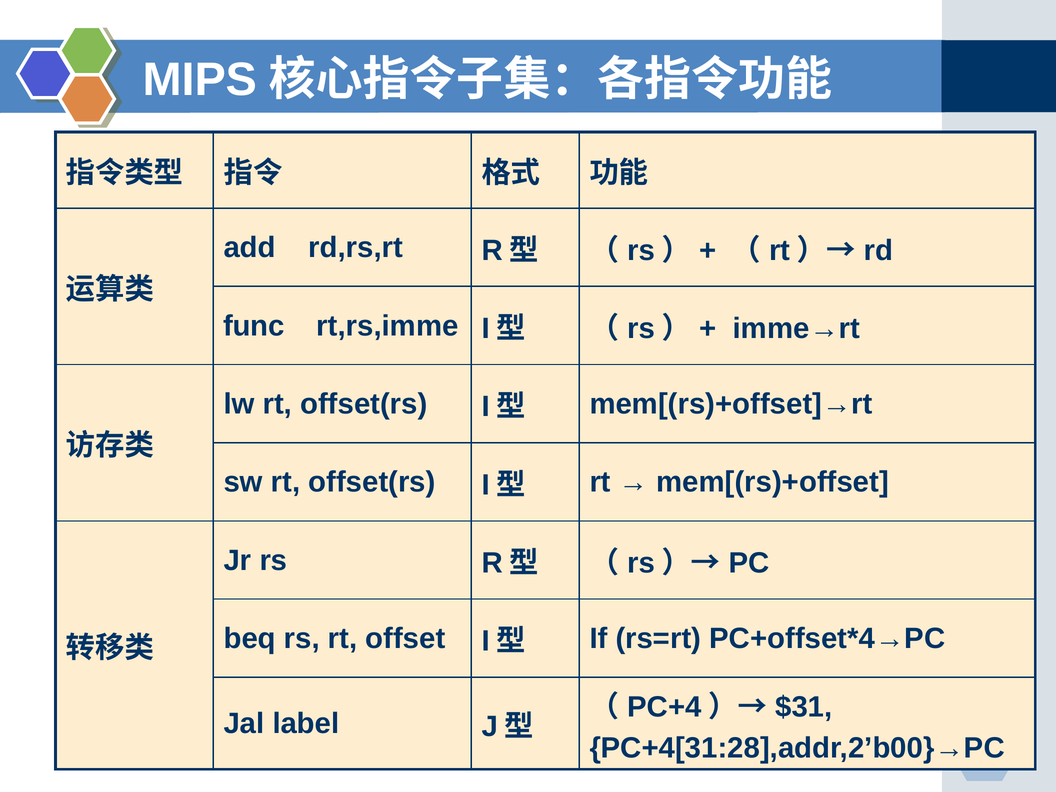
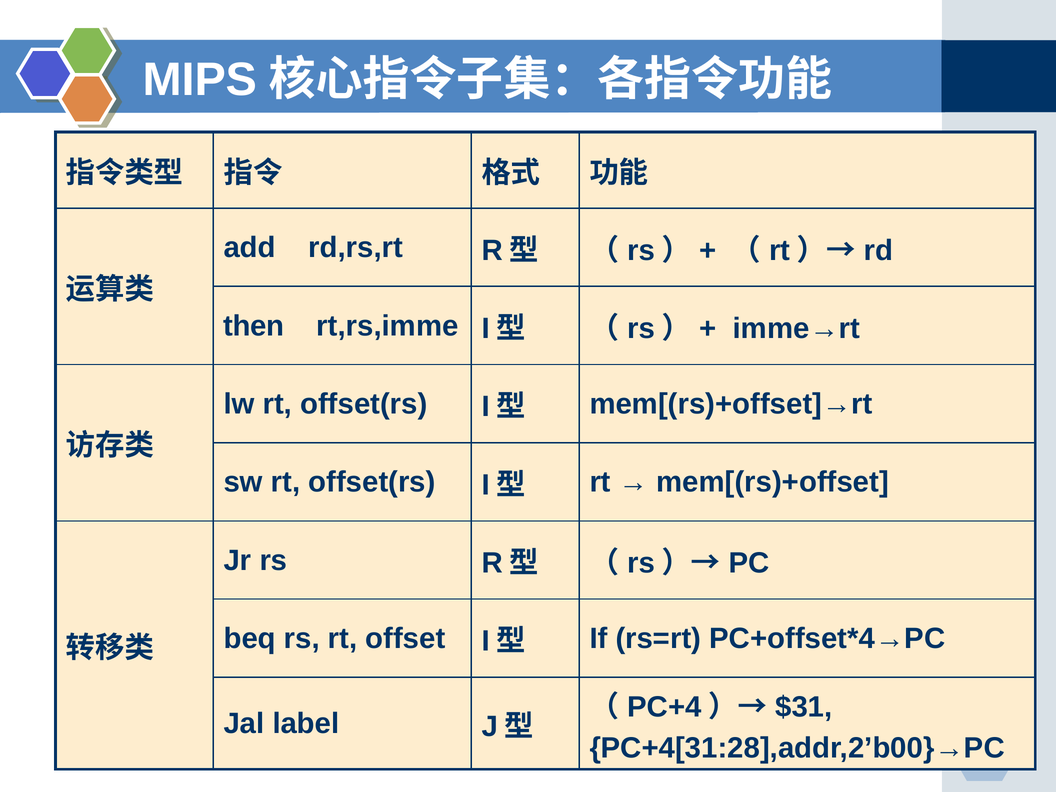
func: func -> then (254, 326)
